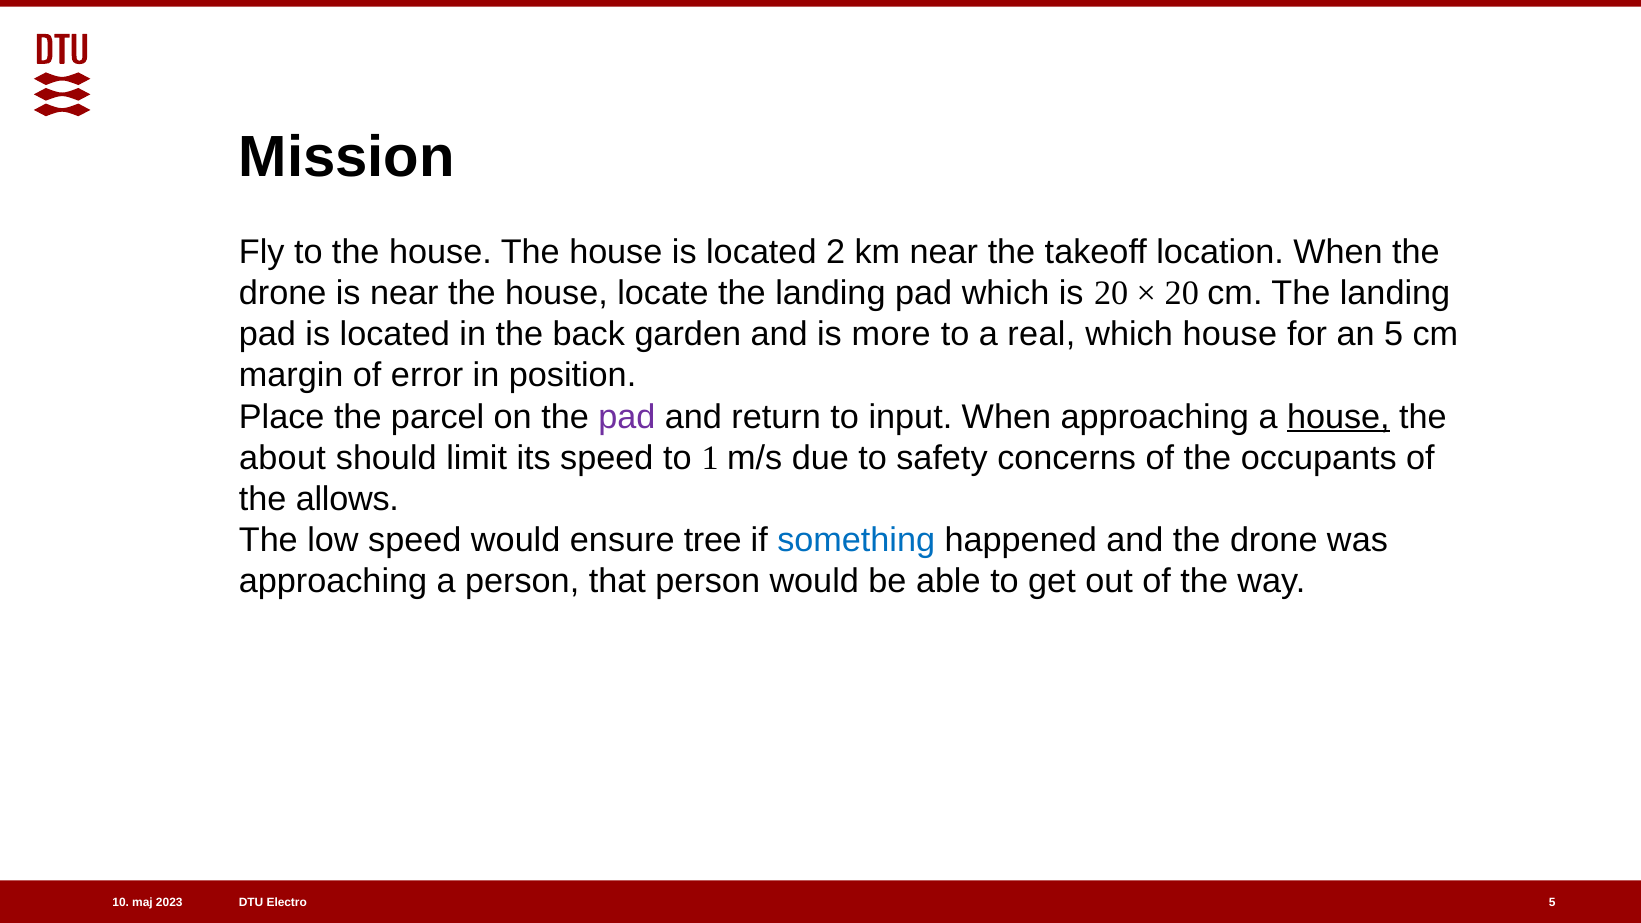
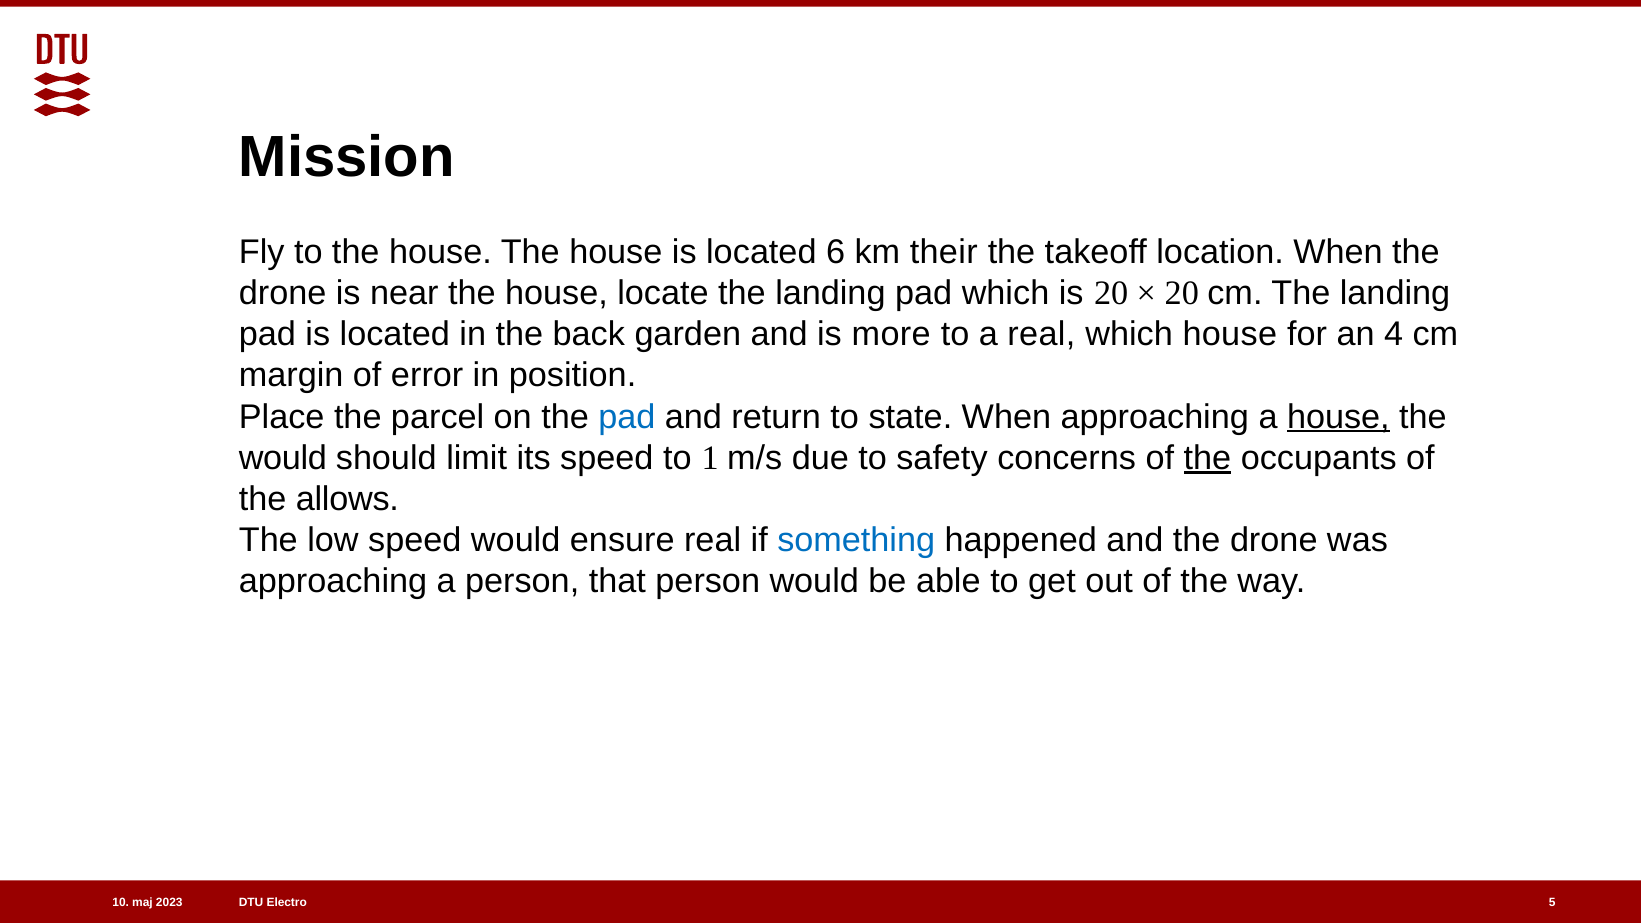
2: 2 -> 6 (836, 253)
km near: near -> their (944, 253)
an 5: 5 -> 4 (1394, 335)
pad colour: purple -> blue (627, 417)
input: input -> state (910, 417)
about: about -> would (283, 458)
the underline: none -> present (1207, 458)
ensure tree: tree -> real (713, 540)
